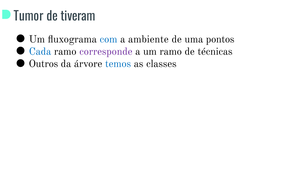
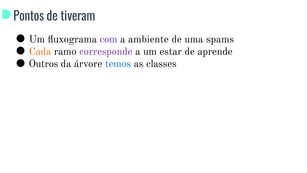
Tumor: Tumor -> Pontos (29, 16)
com colour: blue -> purple (109, 39)
pontos: pontos -> spams (220, 39)
Cada colour: blue -> orange (40, 51)
um ramo: ramo -> estar (171, 51)
técnicas: técnicas -> aprende (215, 51)
